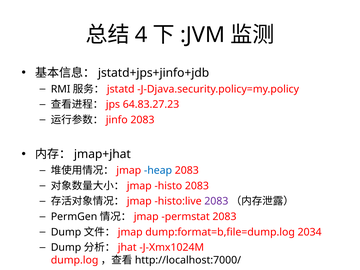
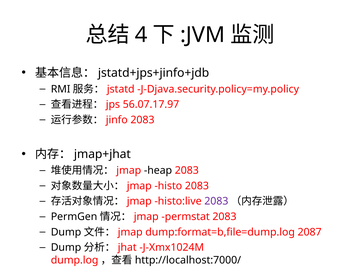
64.83.27.23: 64.83.27.23 -> 56.07.17.97 (151, 104)
heap colour: blue -> black (158, 170)
2034: 2034 -> 2087 (310, 232)
